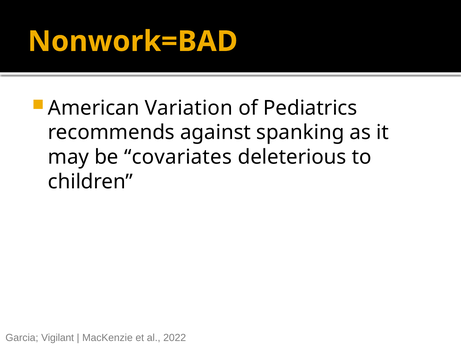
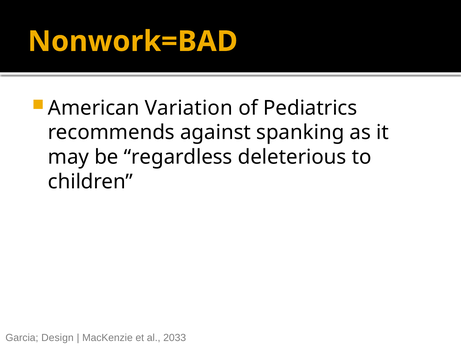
covariates: covariates -> regardless (178, 157)
Vigilant: Vigilant -> Design (57, 337)
2022: 2022 -> 2033 (175, 337)
